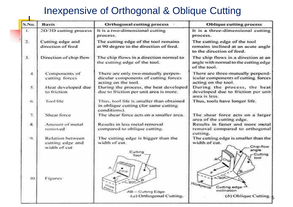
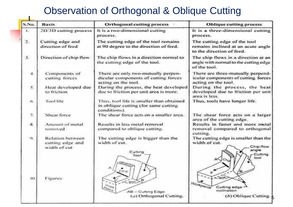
Inexpensive: Inexpensive -> Observation (71, 11)
